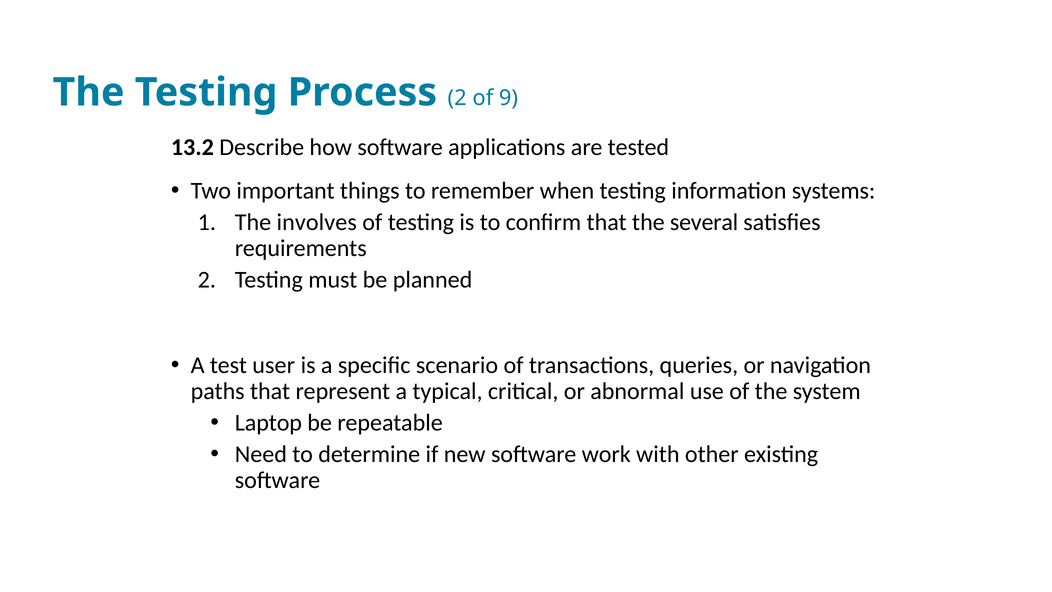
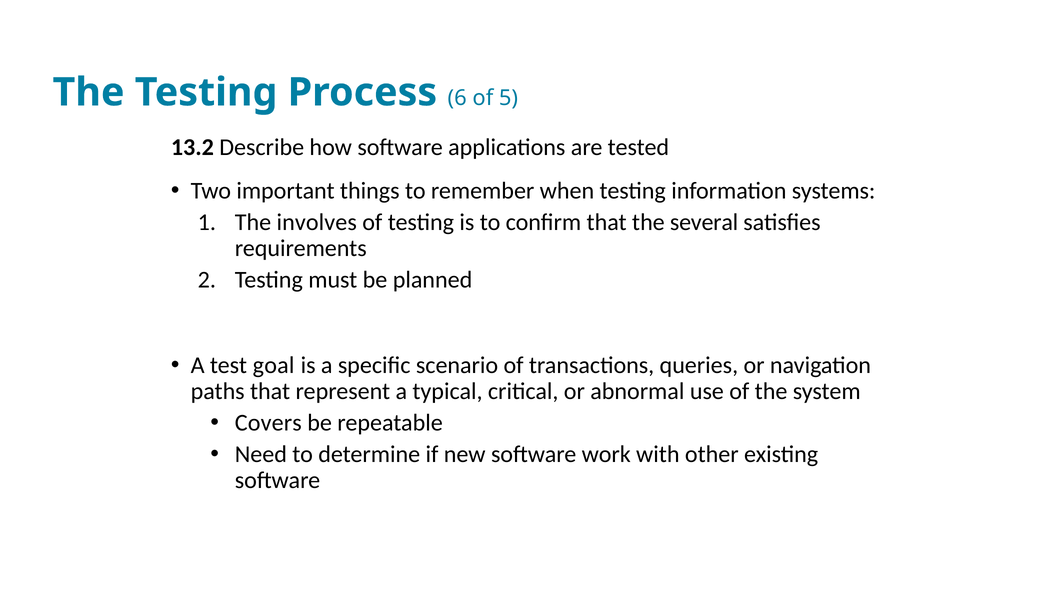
Process 2: 2 -> 6 (457, 98)
9: 9 -> 5 (508, 98)
user: user -> goal (274, 365)
Laptop: Laptop -> Covers (268, 422)
